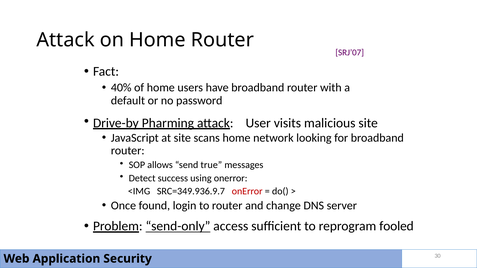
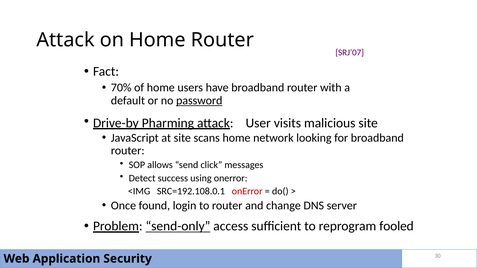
40%: 40% -> 70% (121, 88)
password underline: none -> present (199, 101)
true: true -> click (211, 165)
SRC=349.936.9.7: SRC=349.936.9.7 -> SRC=192.108.0.1 (191, 192)
